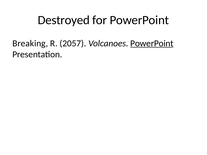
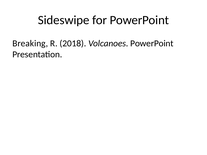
Destroyed: Destroyed -> Sideswipe (64, 20)
2057: 2057 -> 2018 (73, 43)
PowerPoint underline: present -> none (152, 43)
